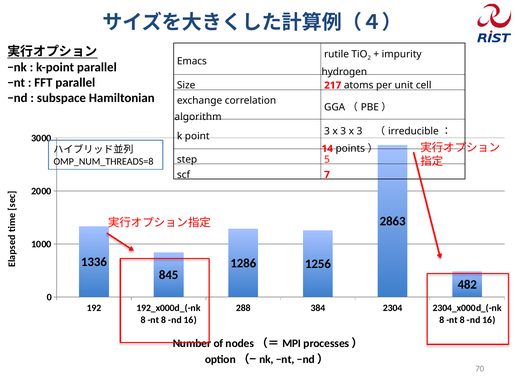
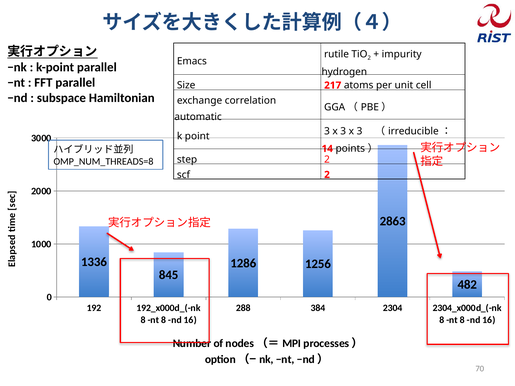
algorithm: algorithm -> automatic (198, 117)
step 5: 5 -> 2 (327, 160)
scf 7: 7 -> 2 (327, 175)
